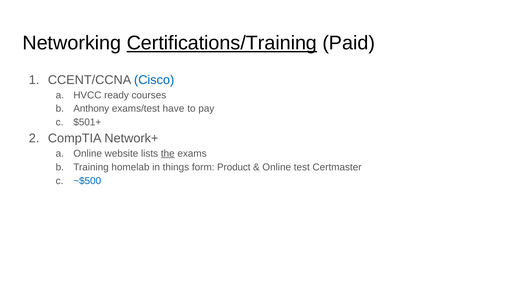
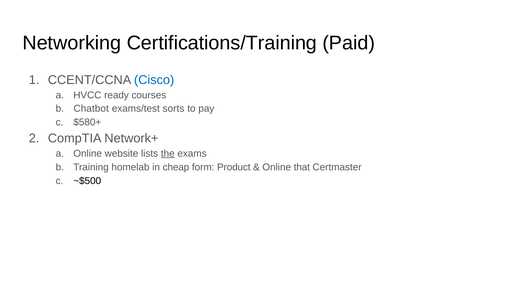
Certifications/Training underline: present -> none (222, 43)
Anthony: Anthony -> Chatbot (91, 109)
have: have -> sorts (173, 109)
$501+: $501+ -> $580+ (87, 122)
things: things -> cheap (176, 167)
test: test -> that (302, 167)
~$500 colour: blue -> black (87, 181)
